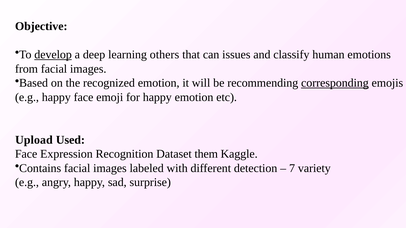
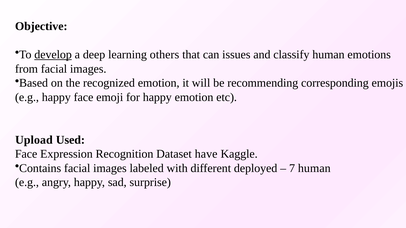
corresponding underline: present -> none (335, 83)
them: them -> have (206, 154)
detection: detection -> deployed (256, 168)
7 variety: variety -> human (314, 168)
